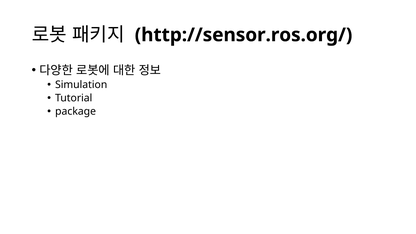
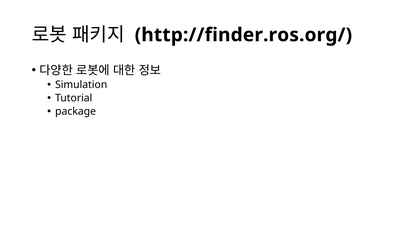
http://sensor.ros.org/: http://sensor.ros.org/ -> http://finder.ros.org/ (243, 35)
